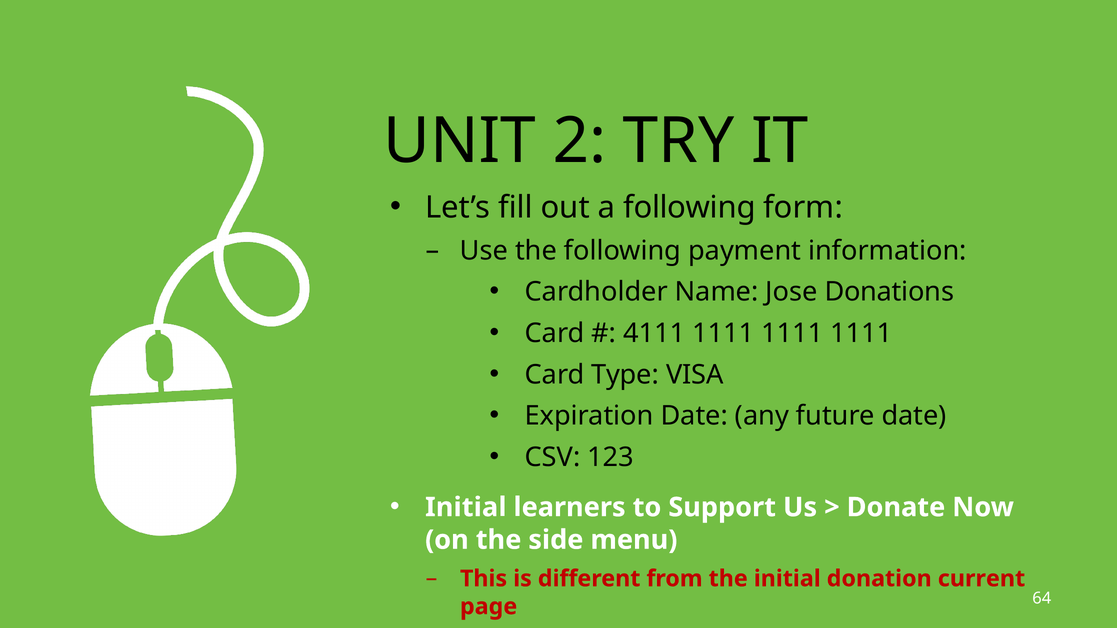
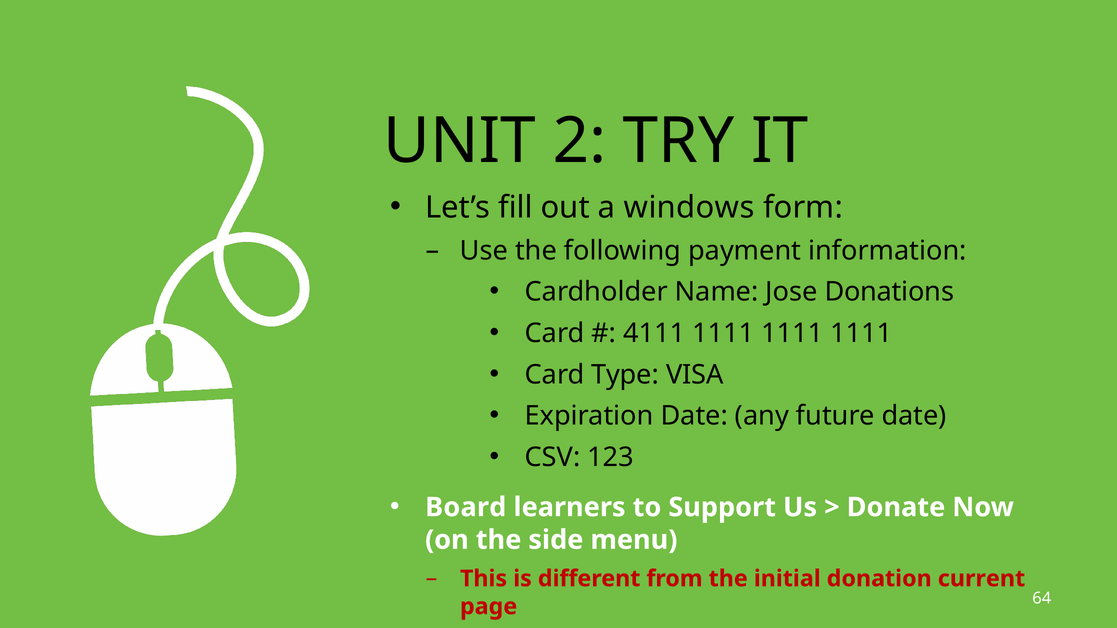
a following: following -> windows (689, 207)
Initial: Initial -> Board (466, 508)
